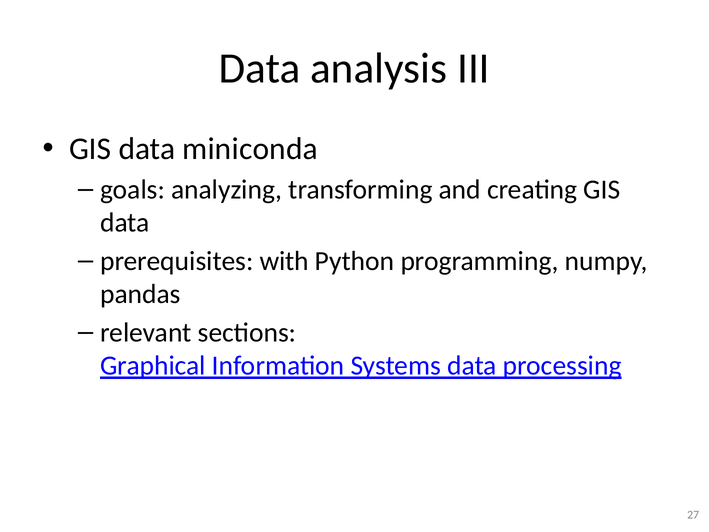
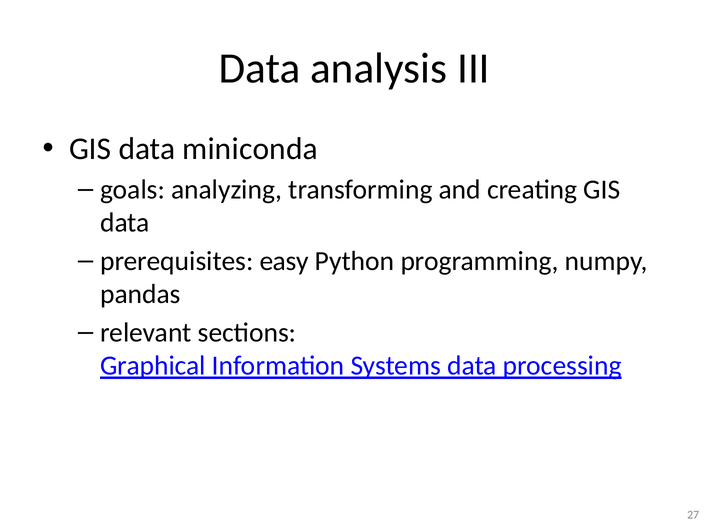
with: with -> easy (284, 261)
